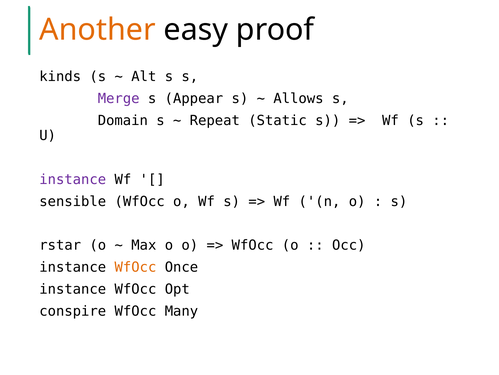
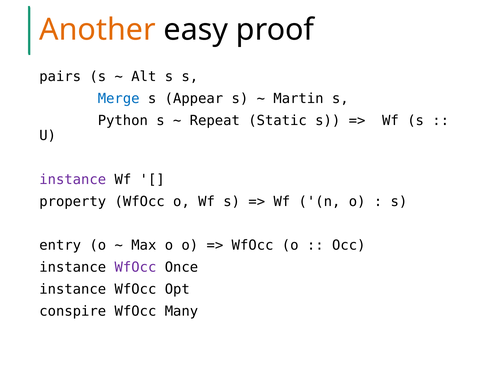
kinds: kinds -> pairs (60, 77)
Merge colour: purple -> blue (119, 98)
Allows: Allows -> Martin (298, 98)
Domain: Domain -> Python (123, 120)
sensible: sensible -> property (73, 201)
rstar: rstar -> entry (60, 245)
WfOcc colour: orange -> purple (135, 267)
